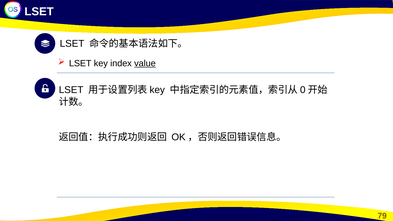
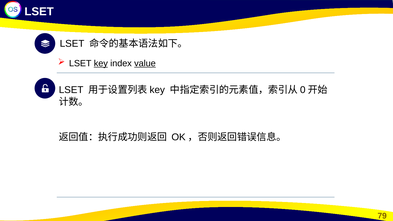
key underline: none -> present (101, 63)
